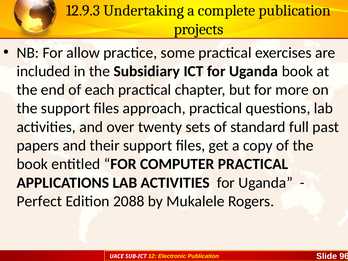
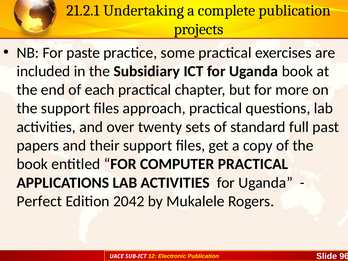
12.9.3: 12.9.3 -> 21.2.1 (83, 11)
allow: allow -> paste (83, 53)
2088: 2088 -> 2042 (129, 201)
